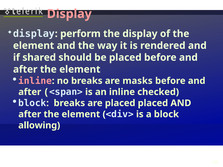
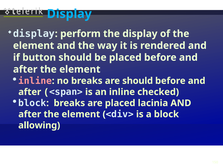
Display colour: pink -> light blue (69, 14)
shared: shared -> button (39, 58)
are masks: masks -> should (138, 81)
placed placed: placed -> lacinia (153, 103)
